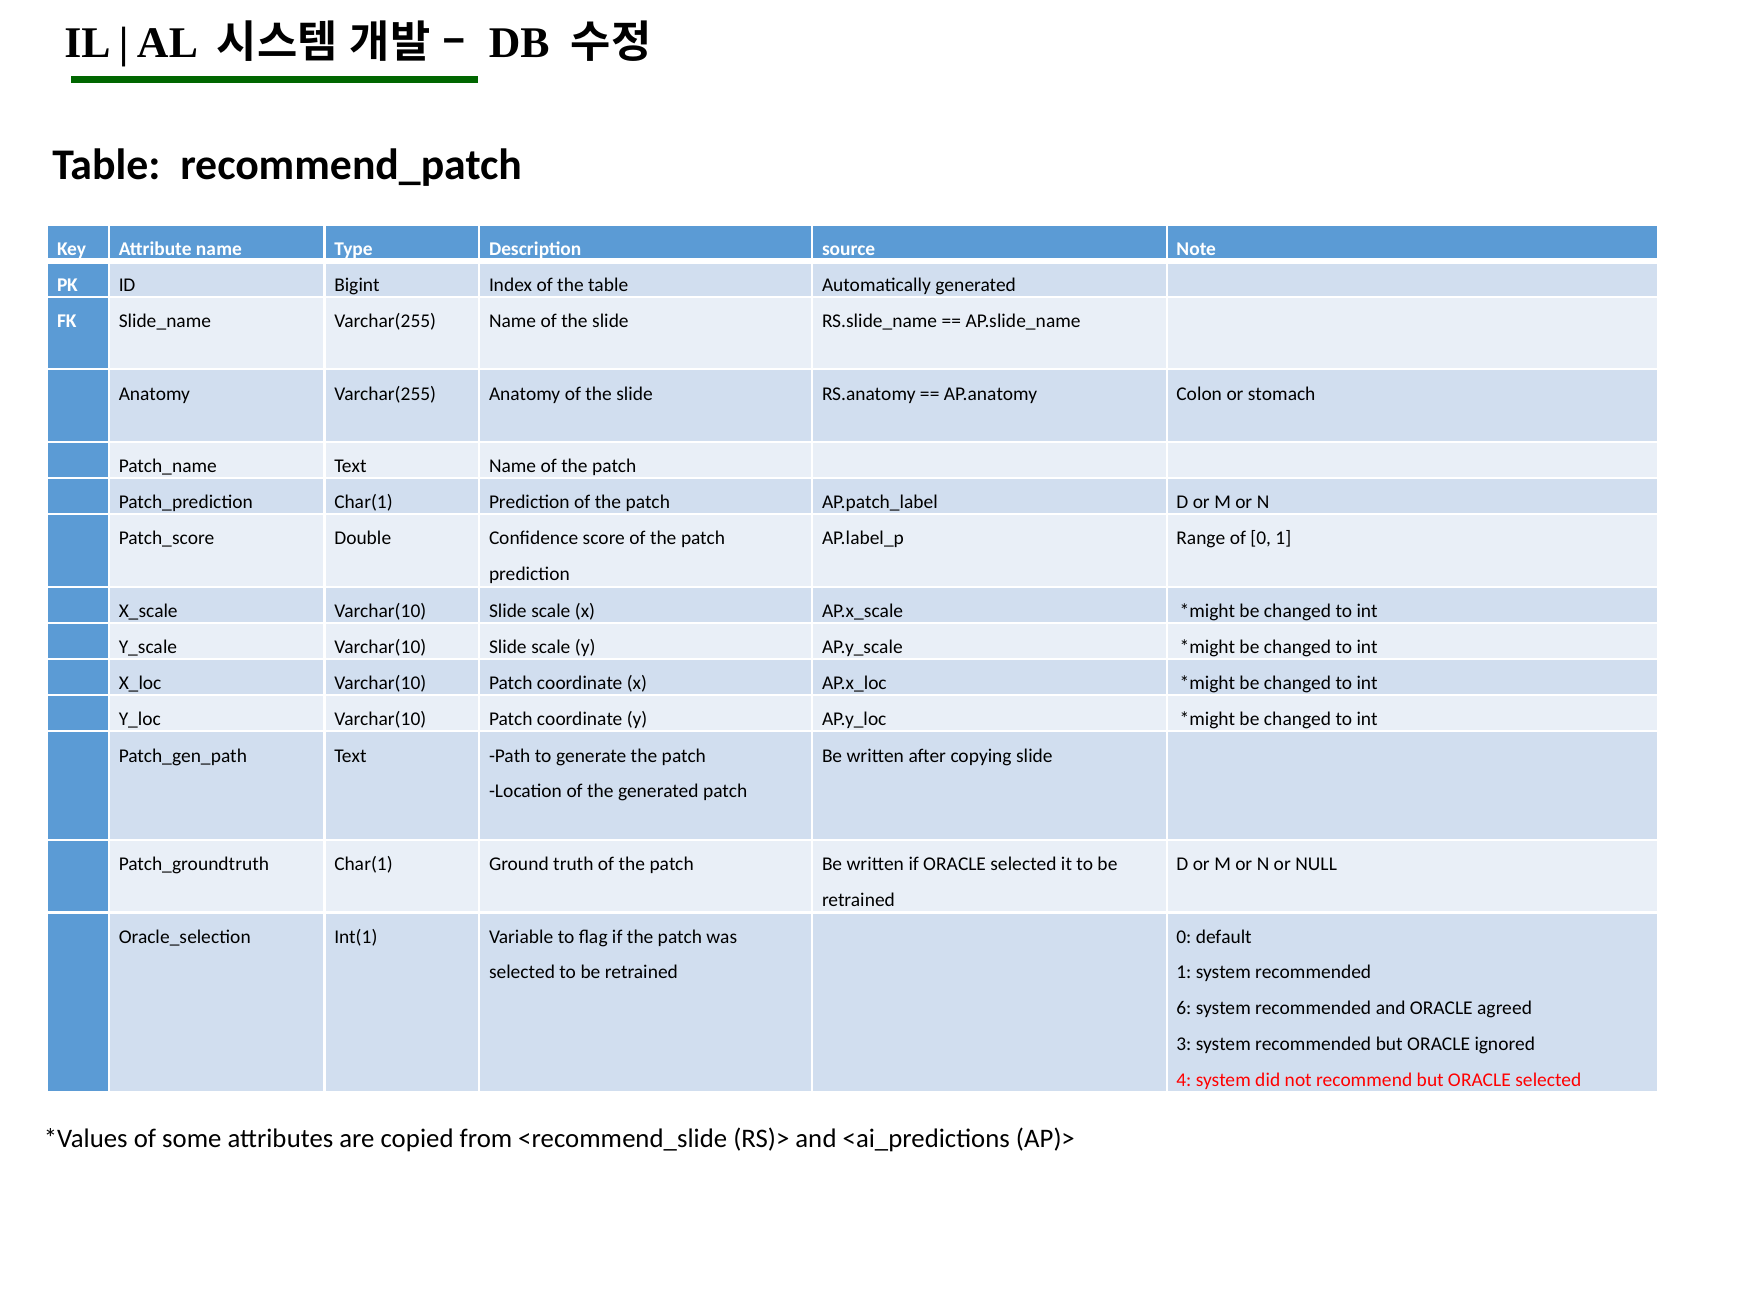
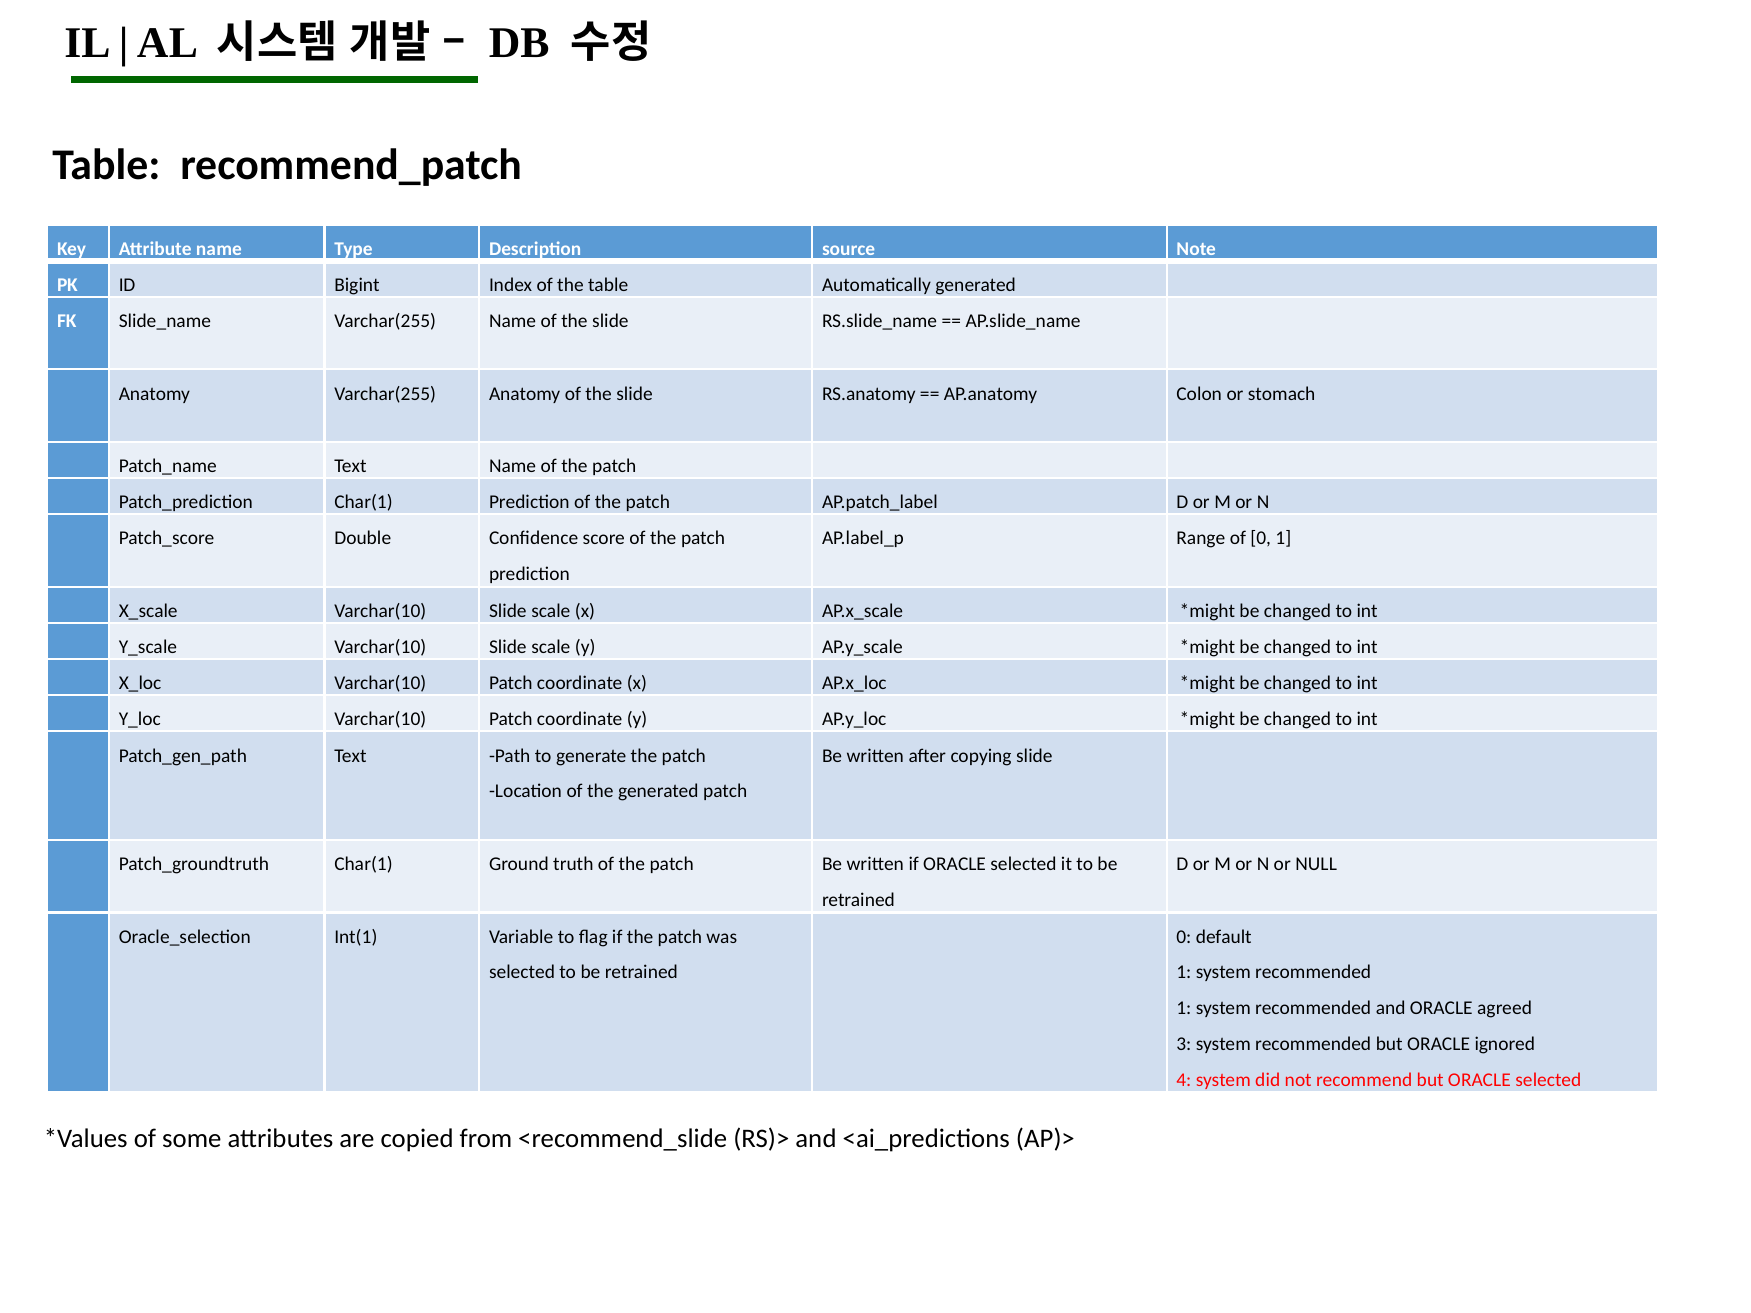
6: 6 -> 1 (1184, 1009)
